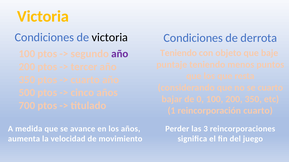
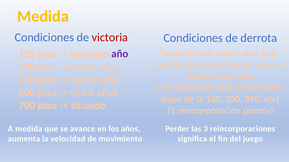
Victoria: Victoria -> Medida (43, 16)
victoria colour: black -> red (110, 37)
reincorporación cuarto: cuarto -> puntos (258, 111)
